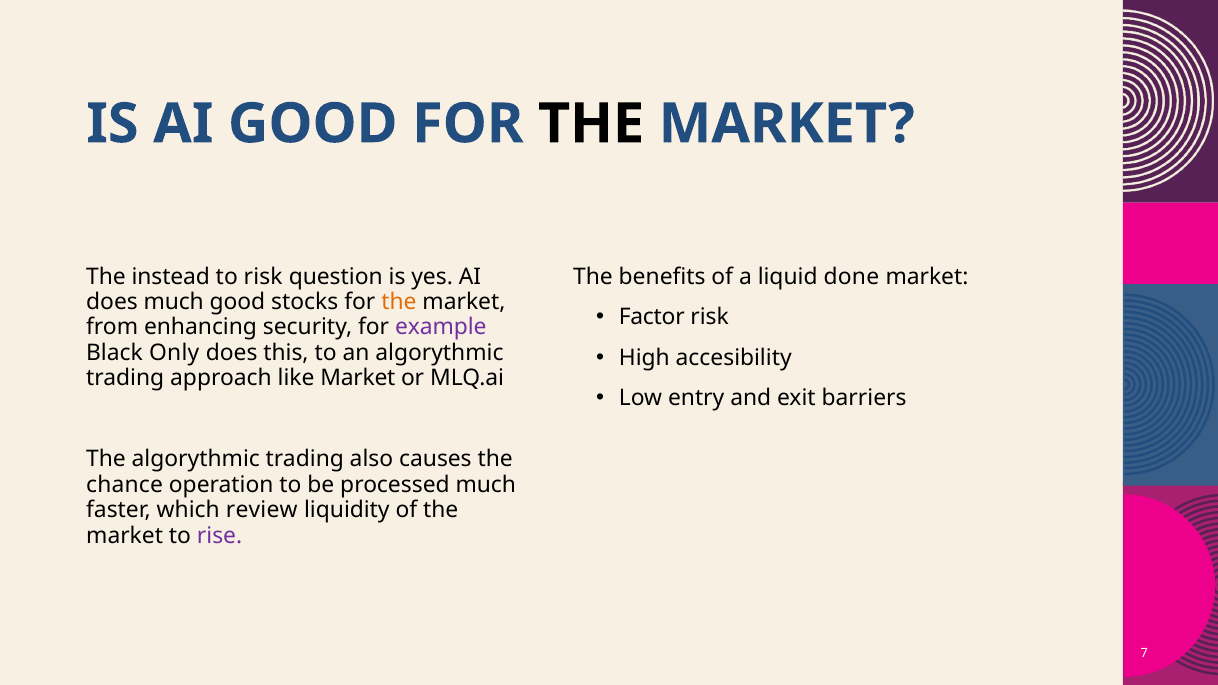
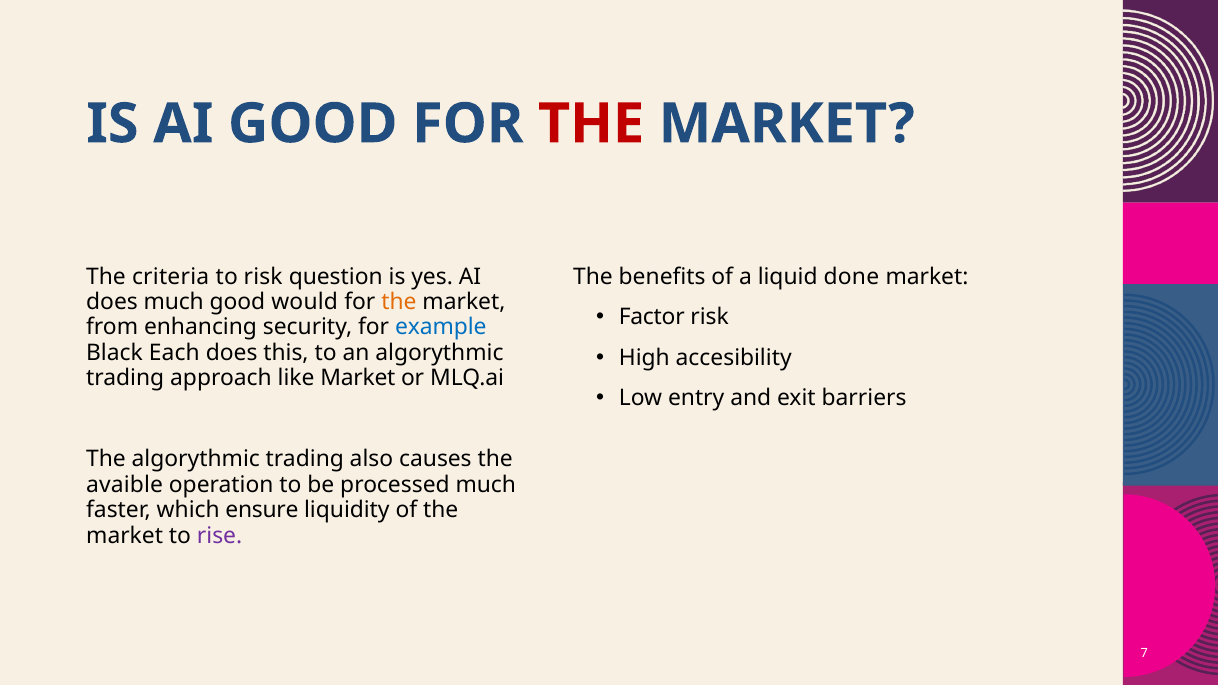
THE colour: black -> red (591, 124)
instead: instead -> criteria (171, 277)
stocks: stocks -> would (305, 302)
example colour: purple -> blue (441, 327)
Only: Only -> Each (174, 353)
chance: chance -> avaible (125, 485)
review: review -> ensure (262, 510)
